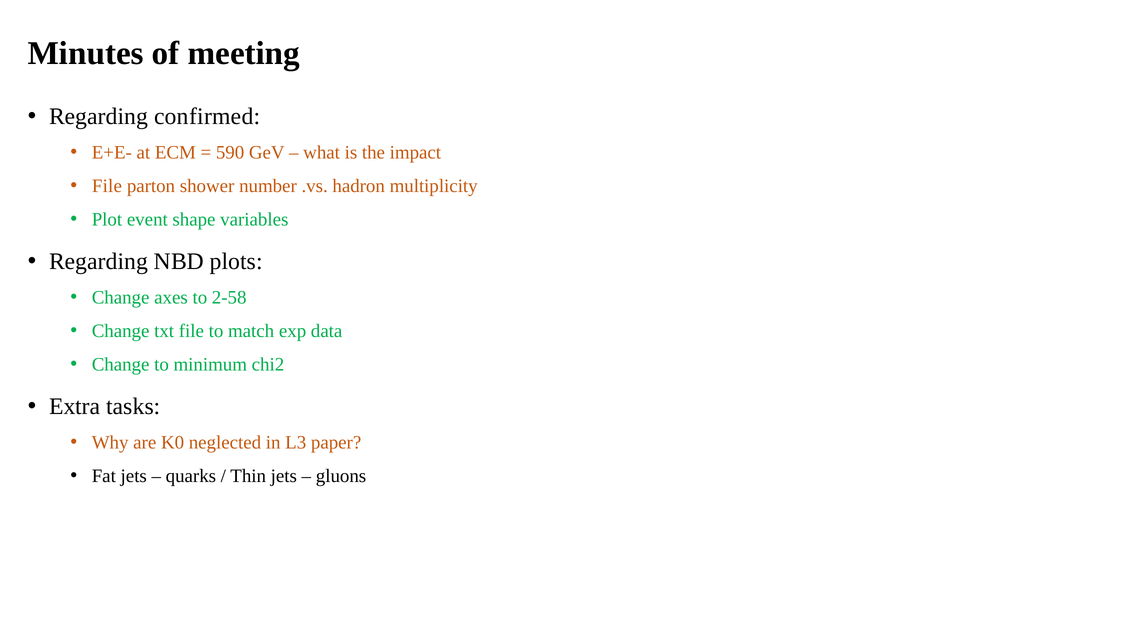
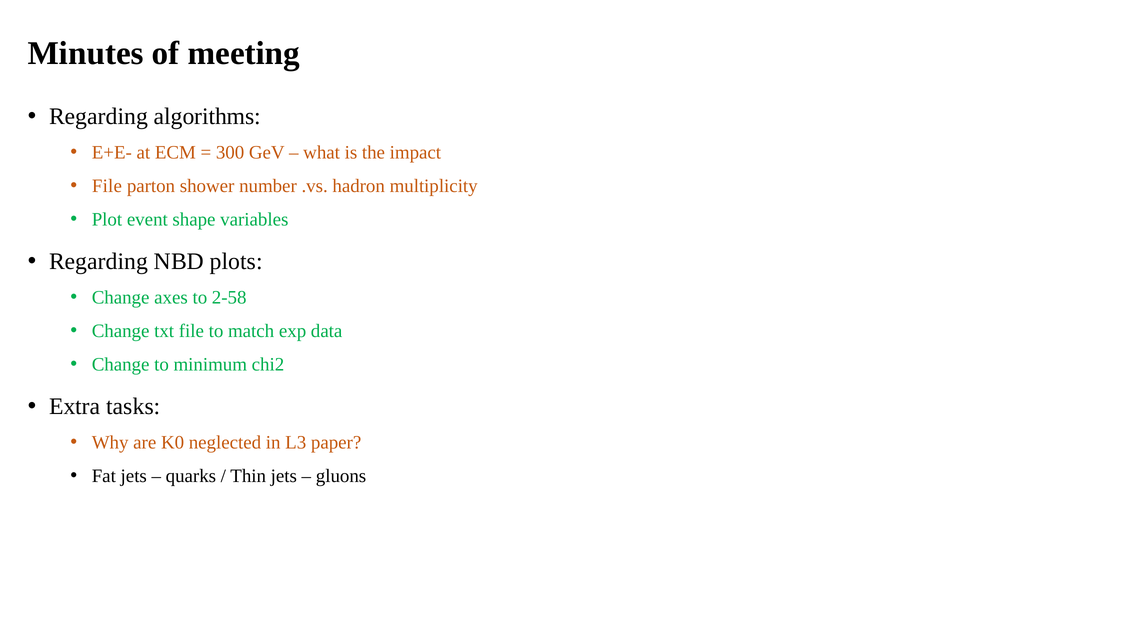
confirmed: confirmed -> algorithms (207, 116)
590: 590 -> 300 (230, 152)
